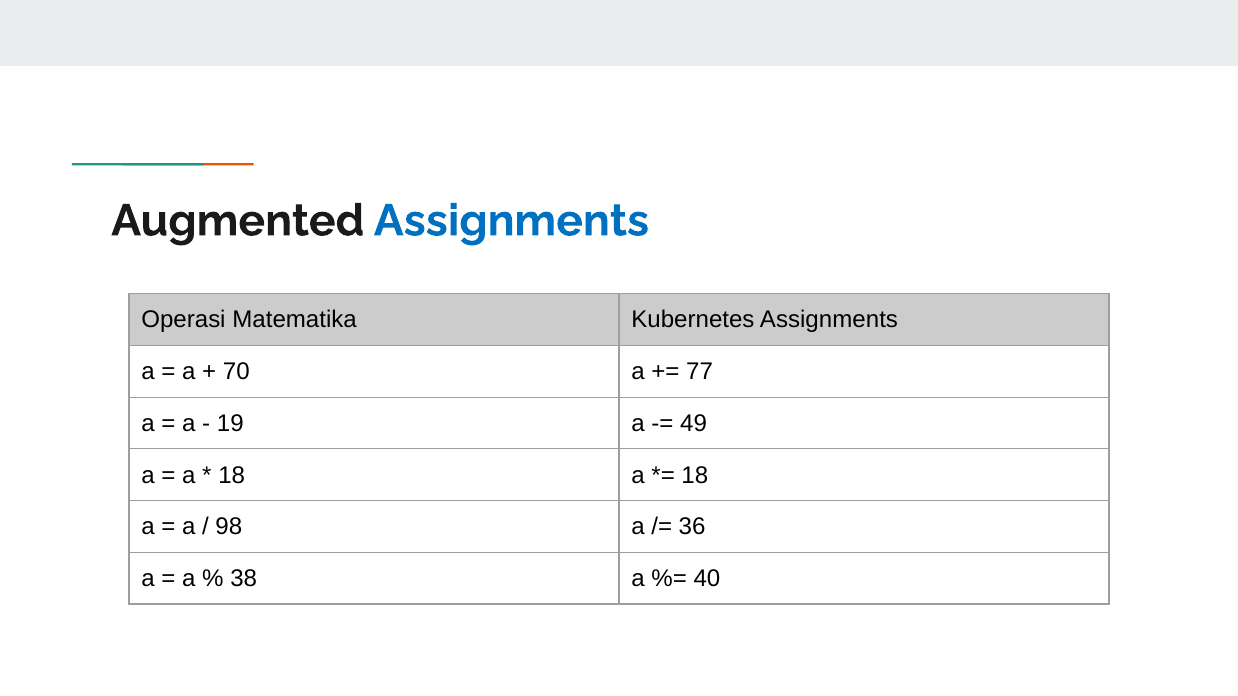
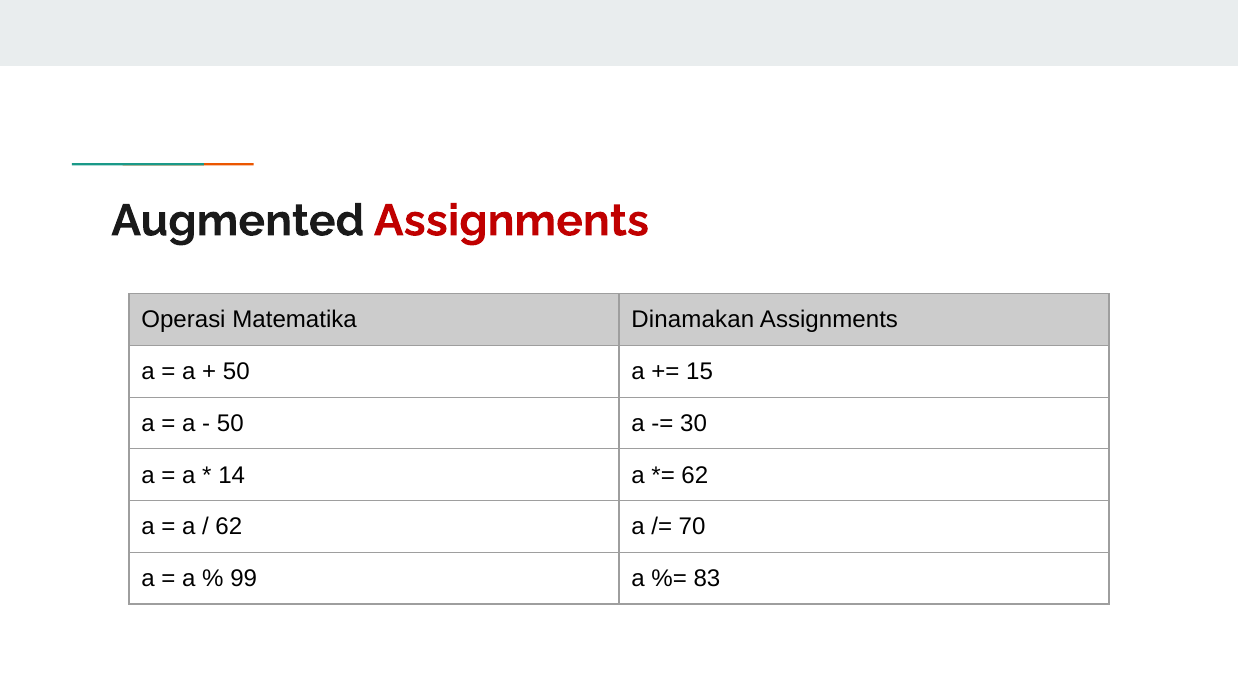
Assignments colour: blue -> red (511, 221)
Kubernetes: Kubernetes -> Dinamakan (693, 320)
70: 70 -> 50 (236, 372)
77: 77 -> 15 (700, 372)
19: 19 -> 50 (230, 424)
49: 49 -> 30 (694, 424)
18: 18 -> 14 (232, 475)
18: 18 -> 62 (695, 475)
98: 98 -> 62 (229, 527)
36: 36 -> 70 (692, 527)
38: 38 -> 99 (244, 579)
40: 40 -> 83 (707, 579)
